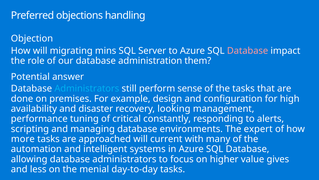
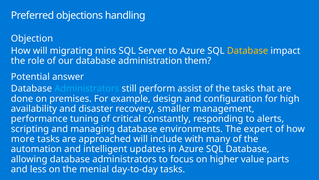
Database colour: pink -> yellow (248, 51)
sense: sense -> assist (190, 88)
looking: looking -> smaller (174, 108)
current: current -> include (166, 139)
systems: systems -> updates (148, 149)
gives: gives -> parts (278, 159)
